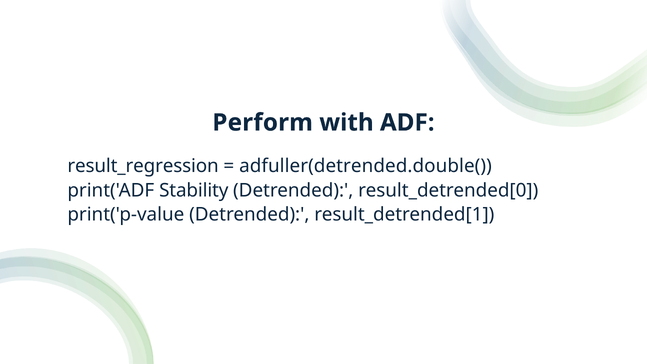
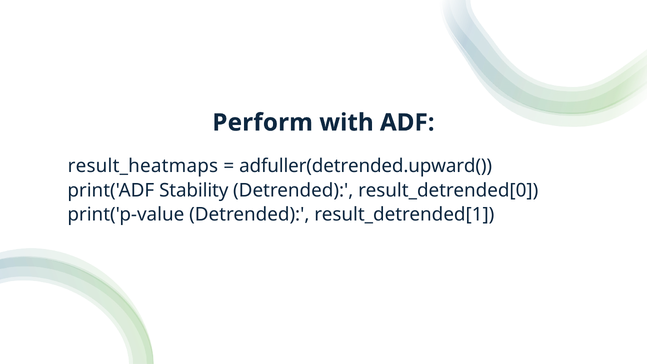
result_regression: result_regression -> result_heatmaps (143, 166)
adfuller(detrended.double(: adfuller(detrended.double( -> adfuller(detrended.upward( (366, 166)
